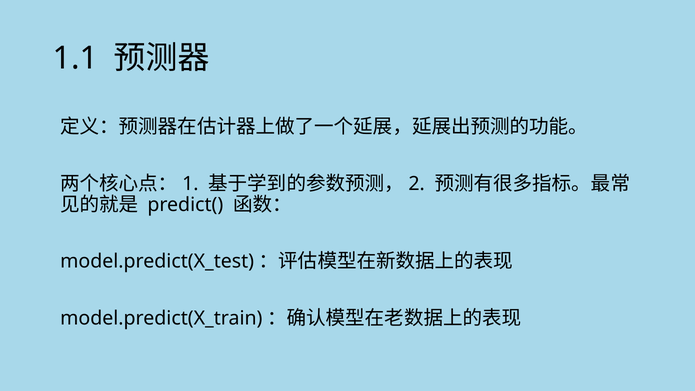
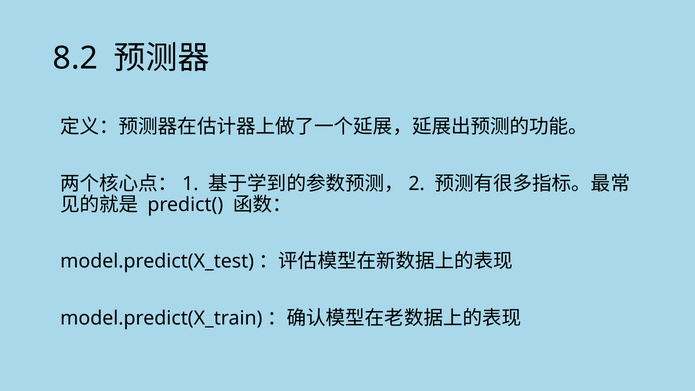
1.1: 1.1 -> 8.2 (75, 58)
